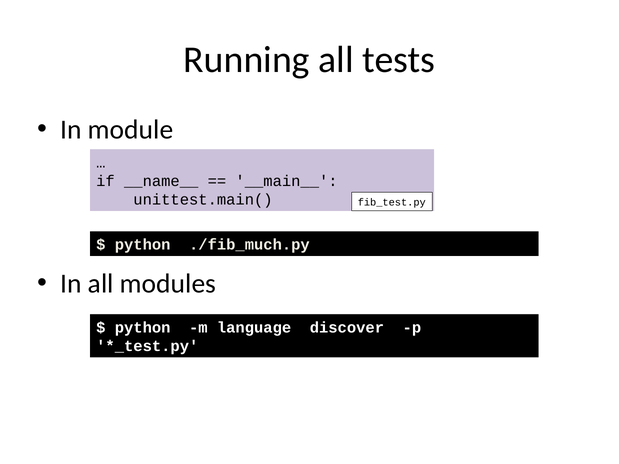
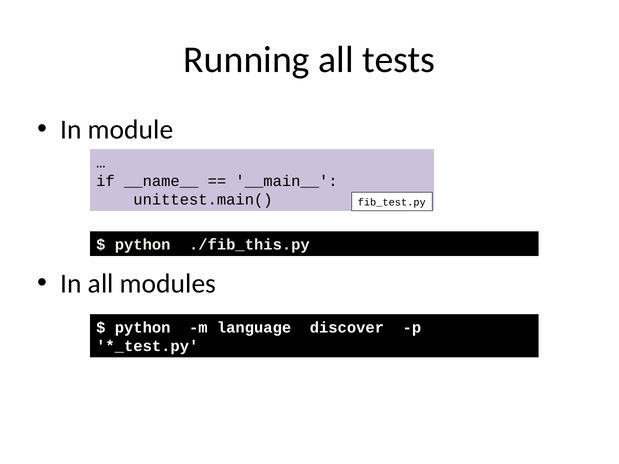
./fib_much.py: ./fib_much.py -> ./fib_this.py (249, 245)
